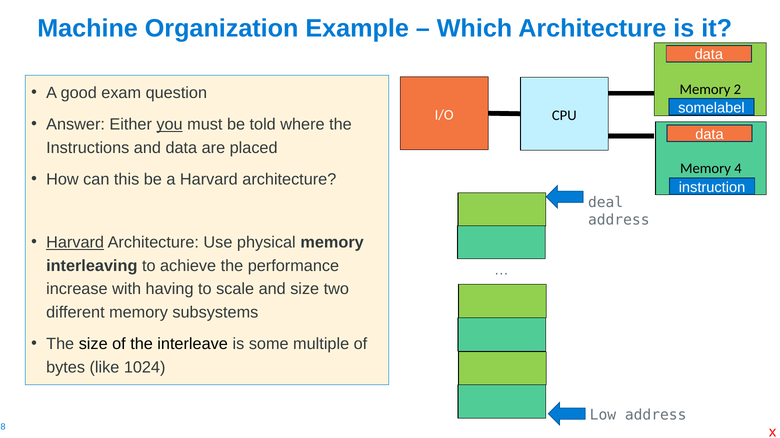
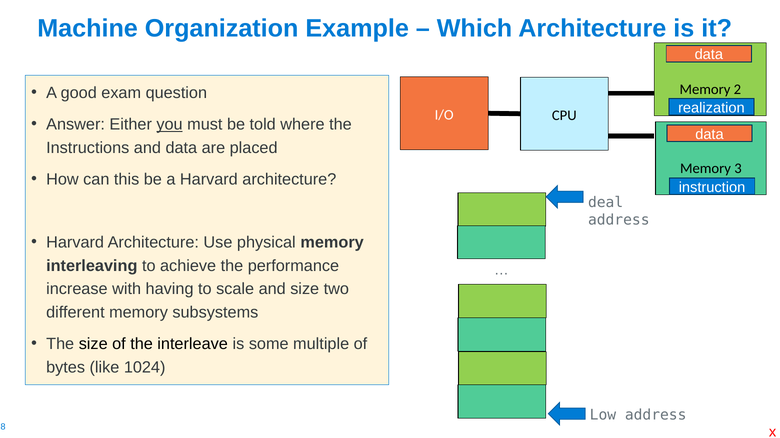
somelabel: somelabel -> realization (711, 108)
4: 4 -> 3 (738, 169)
Harvard underline: present -> none (75, 243)
